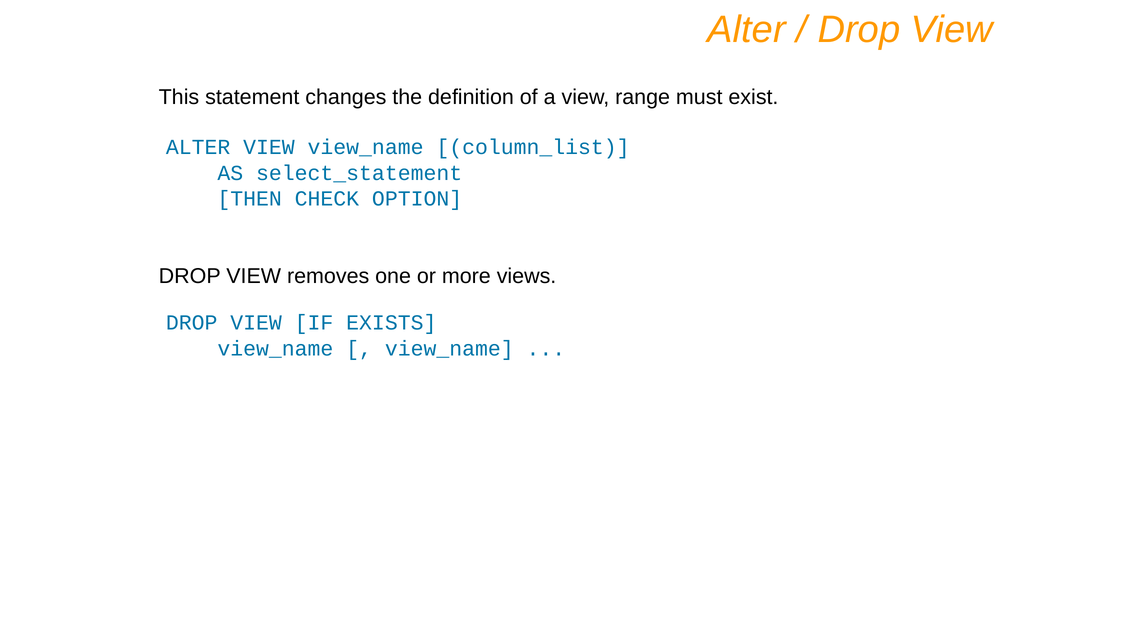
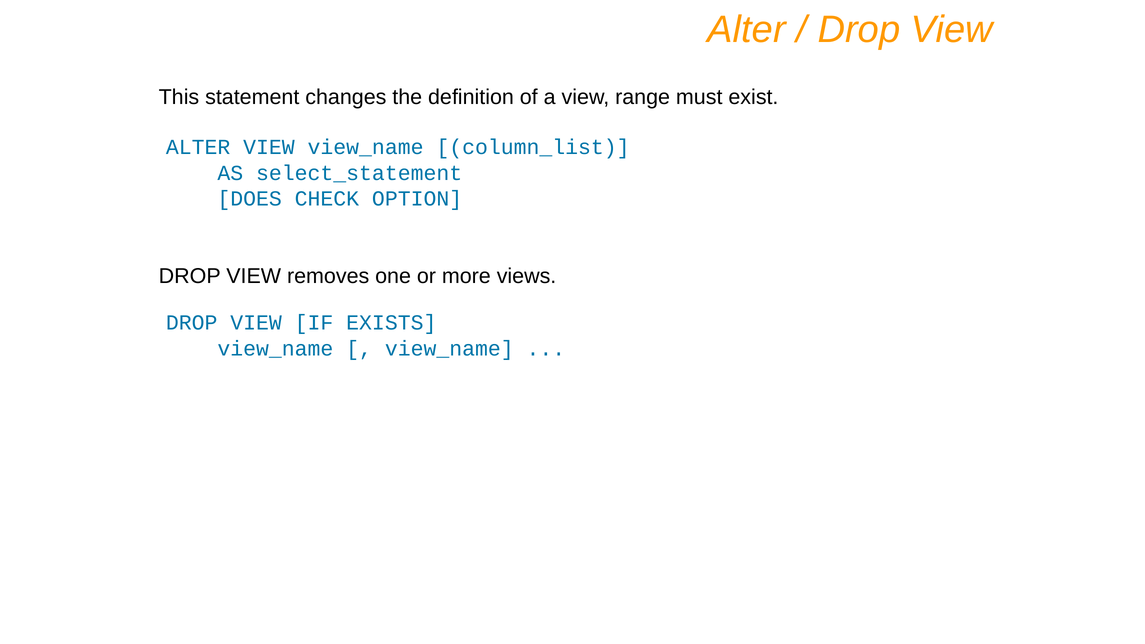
THEN: THEN -> DOES (250, 199)
